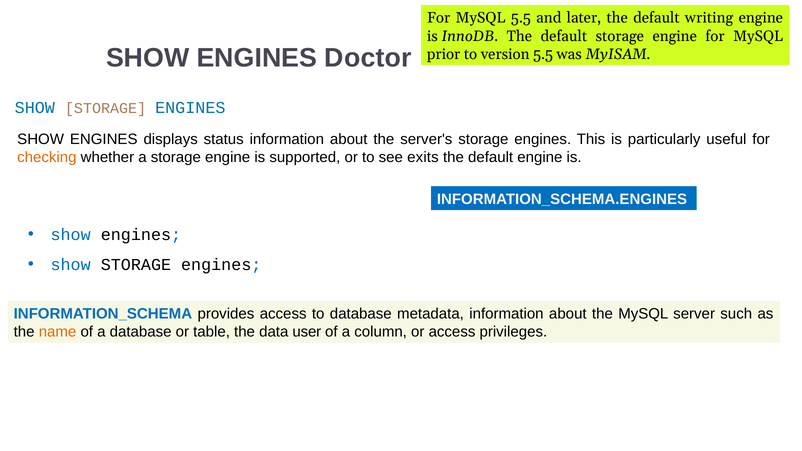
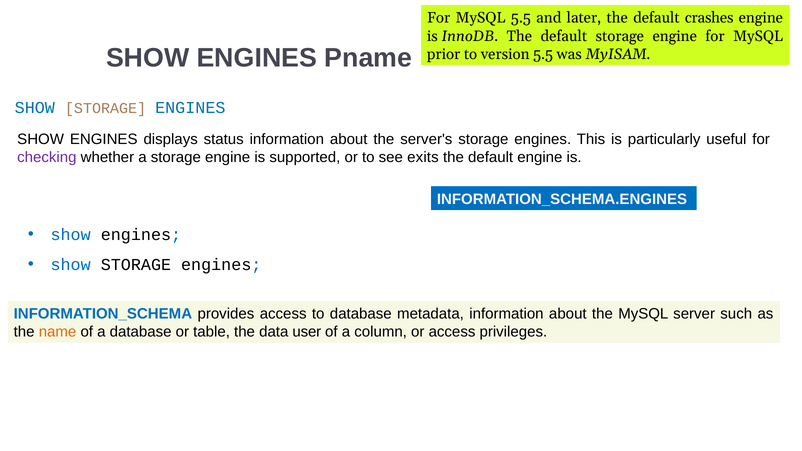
writing: writing -> crashes (709, 18)
Doctor: Doctor -> Pname (368, 58)
checking colour: orange -> purple (47, 157)
